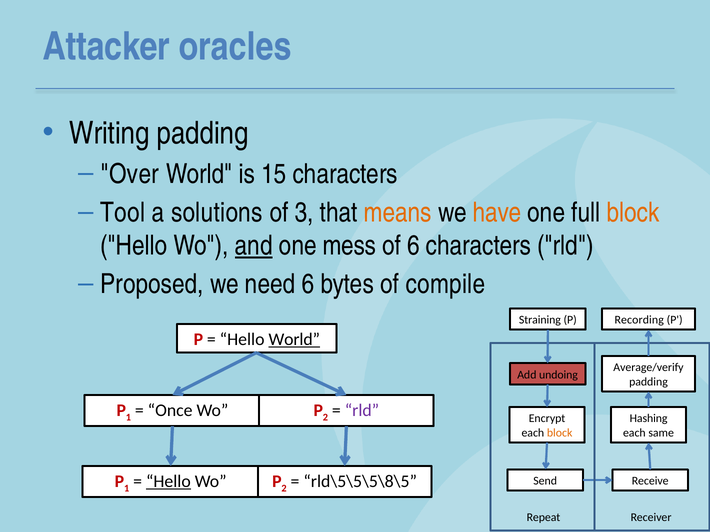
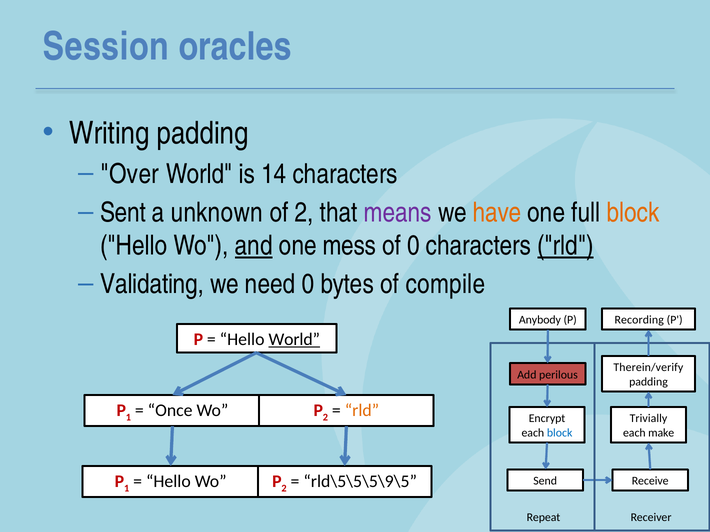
Attacker: Attacker -> Session (106, 47)
15: 15 -> 14 (274, 174)
Tool: Tool -> Sent (123, 213)
solutions: solutions -> unknown (217, 213)
of 3: 3 -> 2 (304, 213)
means colour: orange -> purple (398, 213)
of 6: 6 -> 0 (413, 246)
rld underline: none -> present (566, 246)
Proposed: Proposed -> Validating (152, 285)
need 6: 6 -> 0 (308, 285)
Straining: Straining -> Anybody (540, 320)
Average/verify: Average/verify -> Therein/verify (648, 368)
undoing: undoing -> perilous (558, 375)
rld colour: purple -> orange (362, 411)
Hashing: Hashing -> Trivially (648, 419)
block colour: orange -> blue (560, 433)
same: same -> make (661, 433)
Hello underline: present -> none (168, 482)
rld\5\5\5\8\5: rld\5\5\5\8\5 -> rld\5\5\5\9\5 (360, 482)
